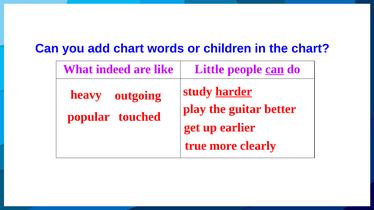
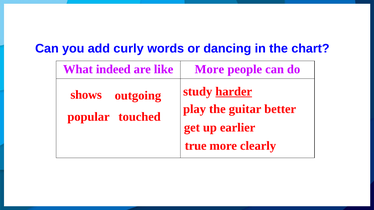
add chart: chart -> curly (129, 49)
children: children -> dancing (227, 49)
like Little: Little -> More (209, 69)
can underline: present -> none (275, 69)
heavy: heavy -> shows (86, 95)
